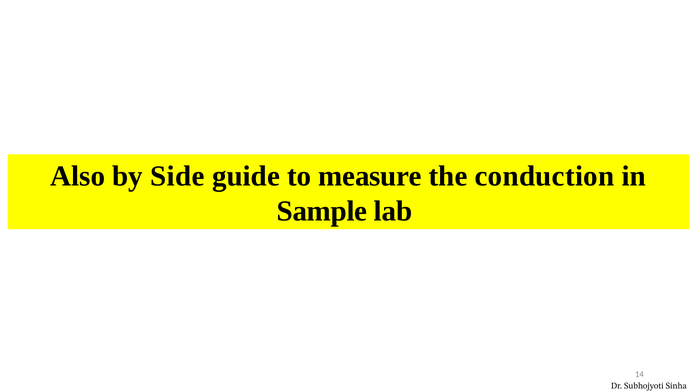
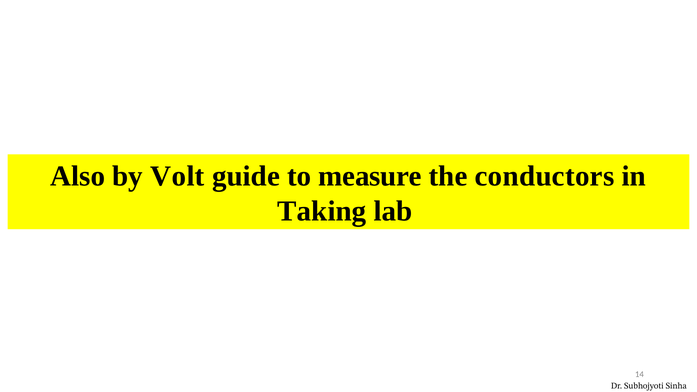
Side: Side -> Volt (177, 176)
conduction: conduction -> conductors (544, 176)
Sample: Sample -> Taking (322, 211)
